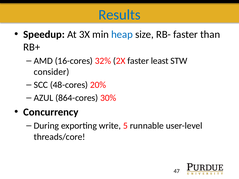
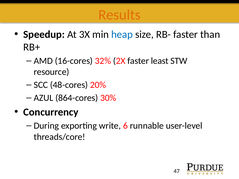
Results colour: blue -> orange (119, 15)
consider: consider -> resource (52, 72)
5: 5 -> 6 (125, 126)
